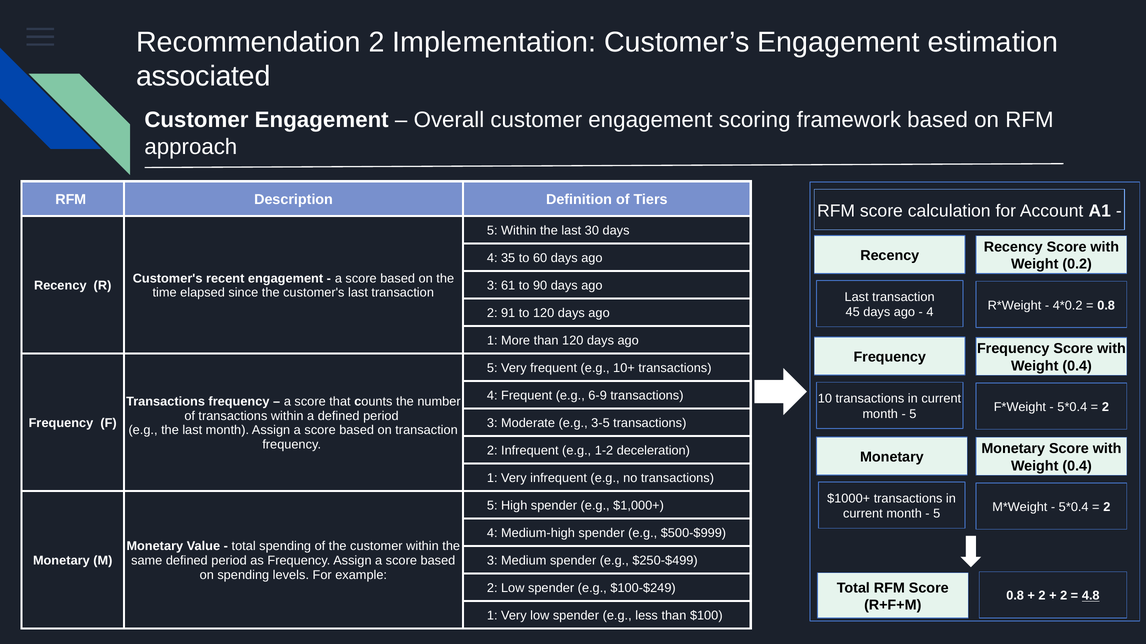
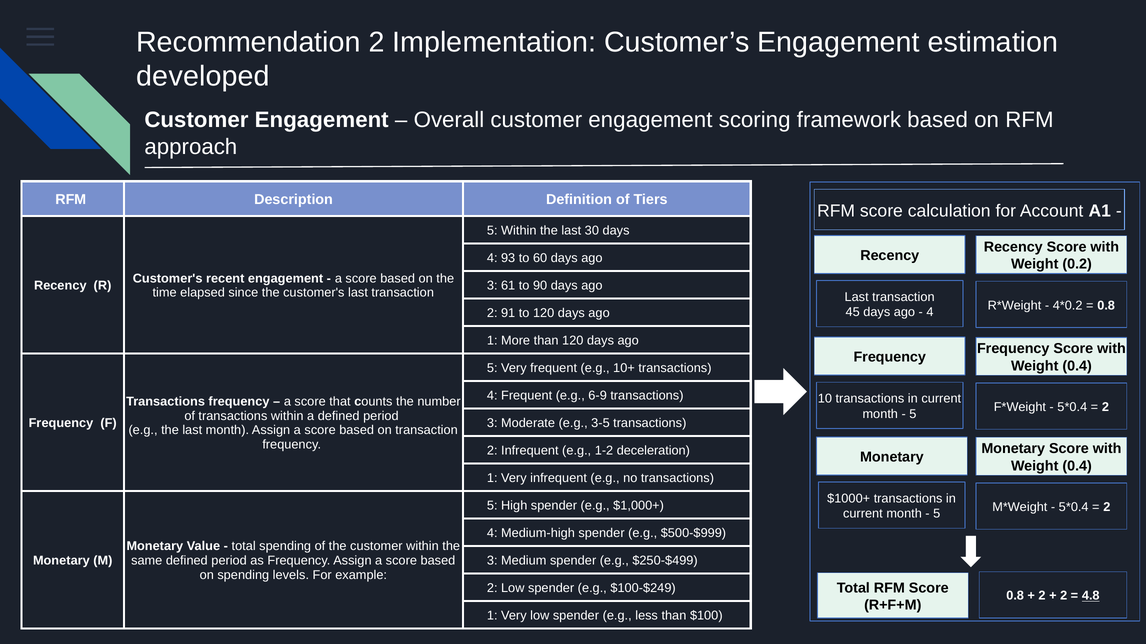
associated: associated -> developed (203, 76)
35: 35 -> 93 (508, 258)
